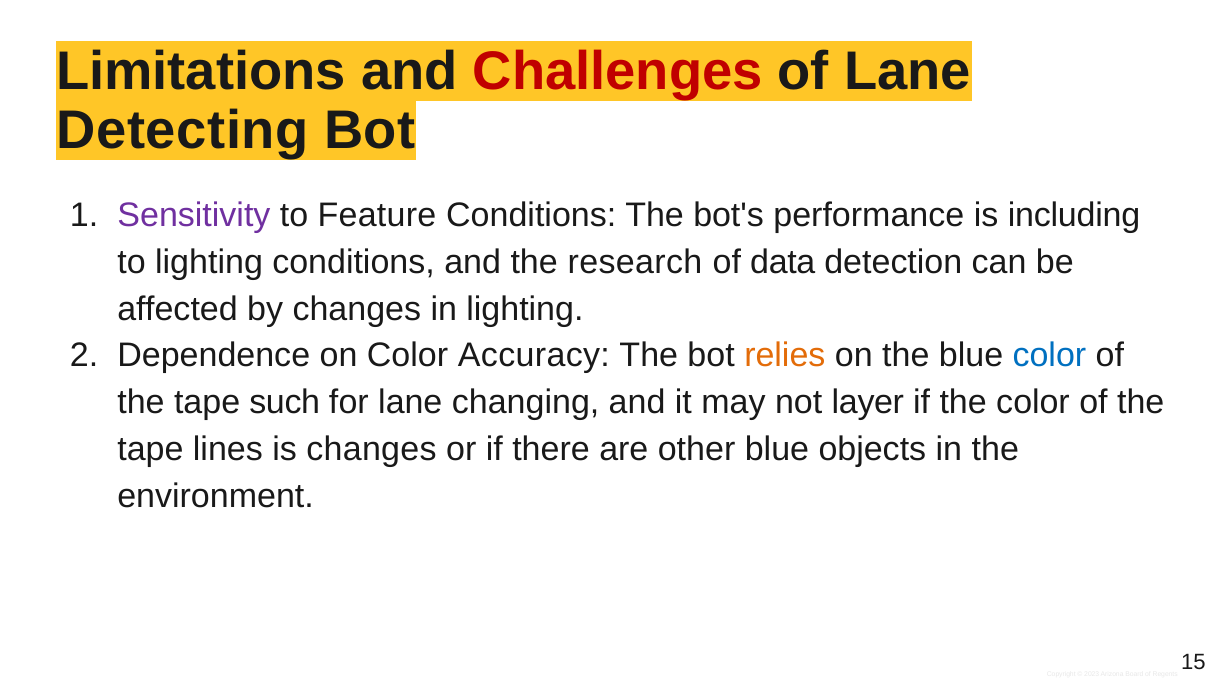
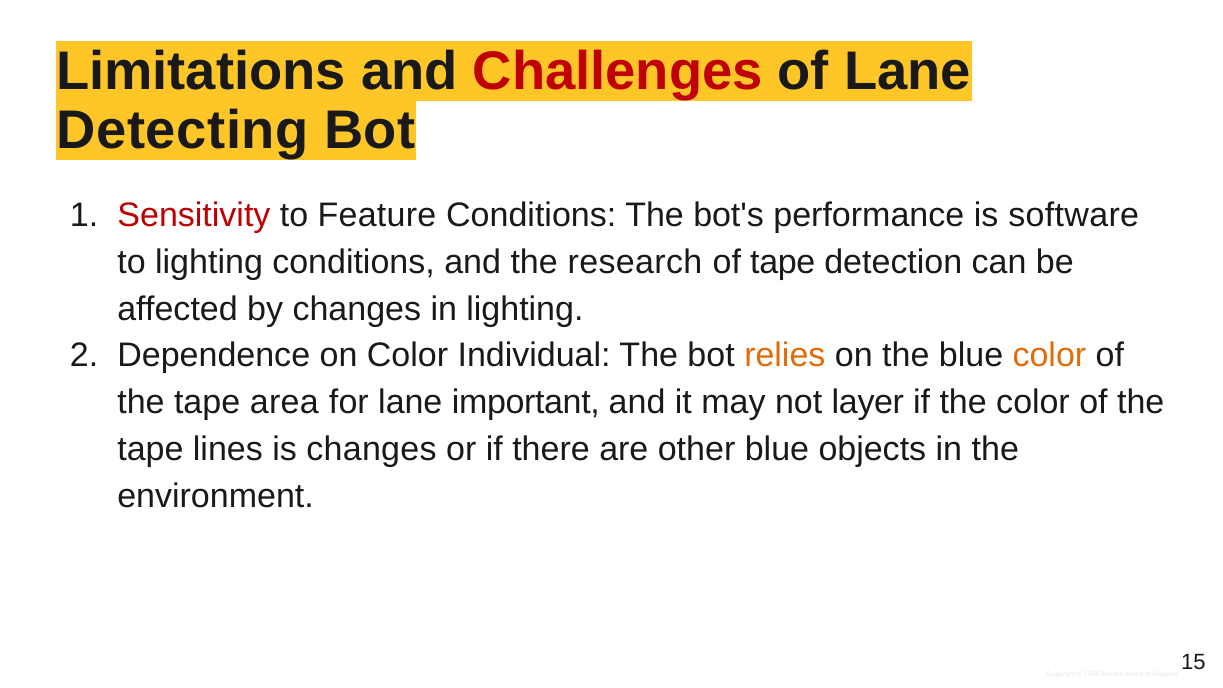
Sensitivity colour: purple -> red (194, 215)
including: including -> software (1074, 215)
of data: data -> tape (783, 262)
Accuracy: Accuracy -> Individual (534, 356)
color colour: blue -> orange (1049, 356)
such: such -> area (284, 403)
changing: changing -> important (526, 403)
